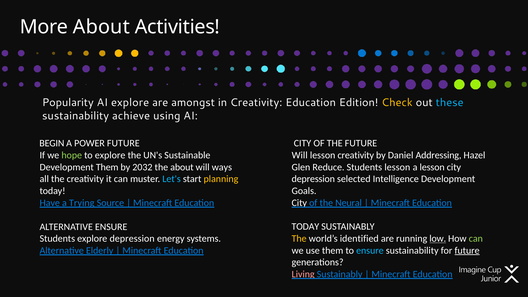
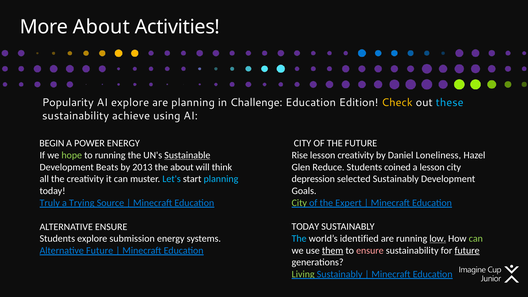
are amongst: amongst -> planning (193, 103)
in Creativity: Creativity -> Challenge (256, 103)
POWER FUTURE: FUTURE -> ENERGY (123, 143)
Will: Will -> Rise (300, 155)
Addressing: Addressing -> Loneliness (438, 155)
to explore: explore -> running (110, 155)
Sustainable underline: none -> present (187, 155)
Students lesson: lesson -> coined (397, 167)
Development Them: Them -> Beats (107, 167)
2032: 2032 -> 2013 (142, 167)
ways: ways -> think (222, 167)
selected Intelligence: Intelligence -> Sustainably (396, 179)
planning colour: yellow -> light blue (221, 179)
City colour: white -> light green (299, 203)
Neural: Neural -> Expert (348, 203)
Have: Have -> Truly (50, 203)
explore depression: depression -> submission (132, 239)
The colour: yellow -> light blue (299, 239)
Alternative Elderly: Elderly -> Future (100, 250)
them underline: none -> present (333, 250)
ensure colour: light blue -> pink (370, 250)
Living colour: pink -> light green (303, 274)
